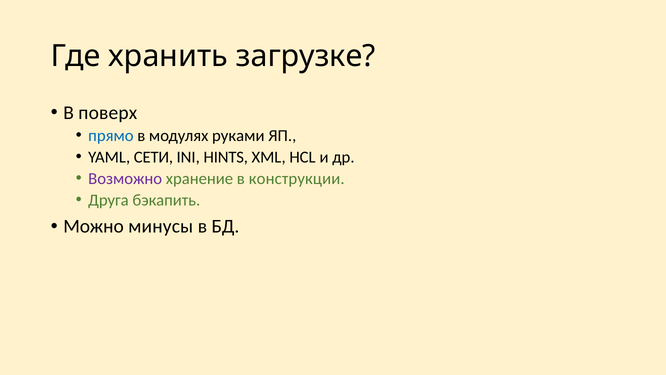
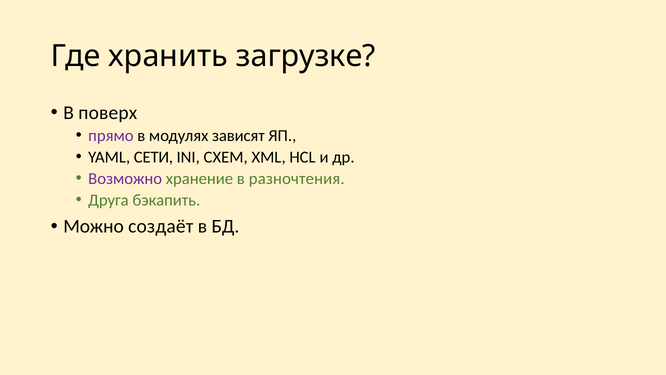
прямо colour: blue -> purple (111, 136)
руками: руками -> зависят (238, 136)
HINTS: HINTS -> СХЕМ (226, 157)
конструкции: конструкции -> разночтения (297, 178)
минусы: минусы -> создаёт (161, 226)
